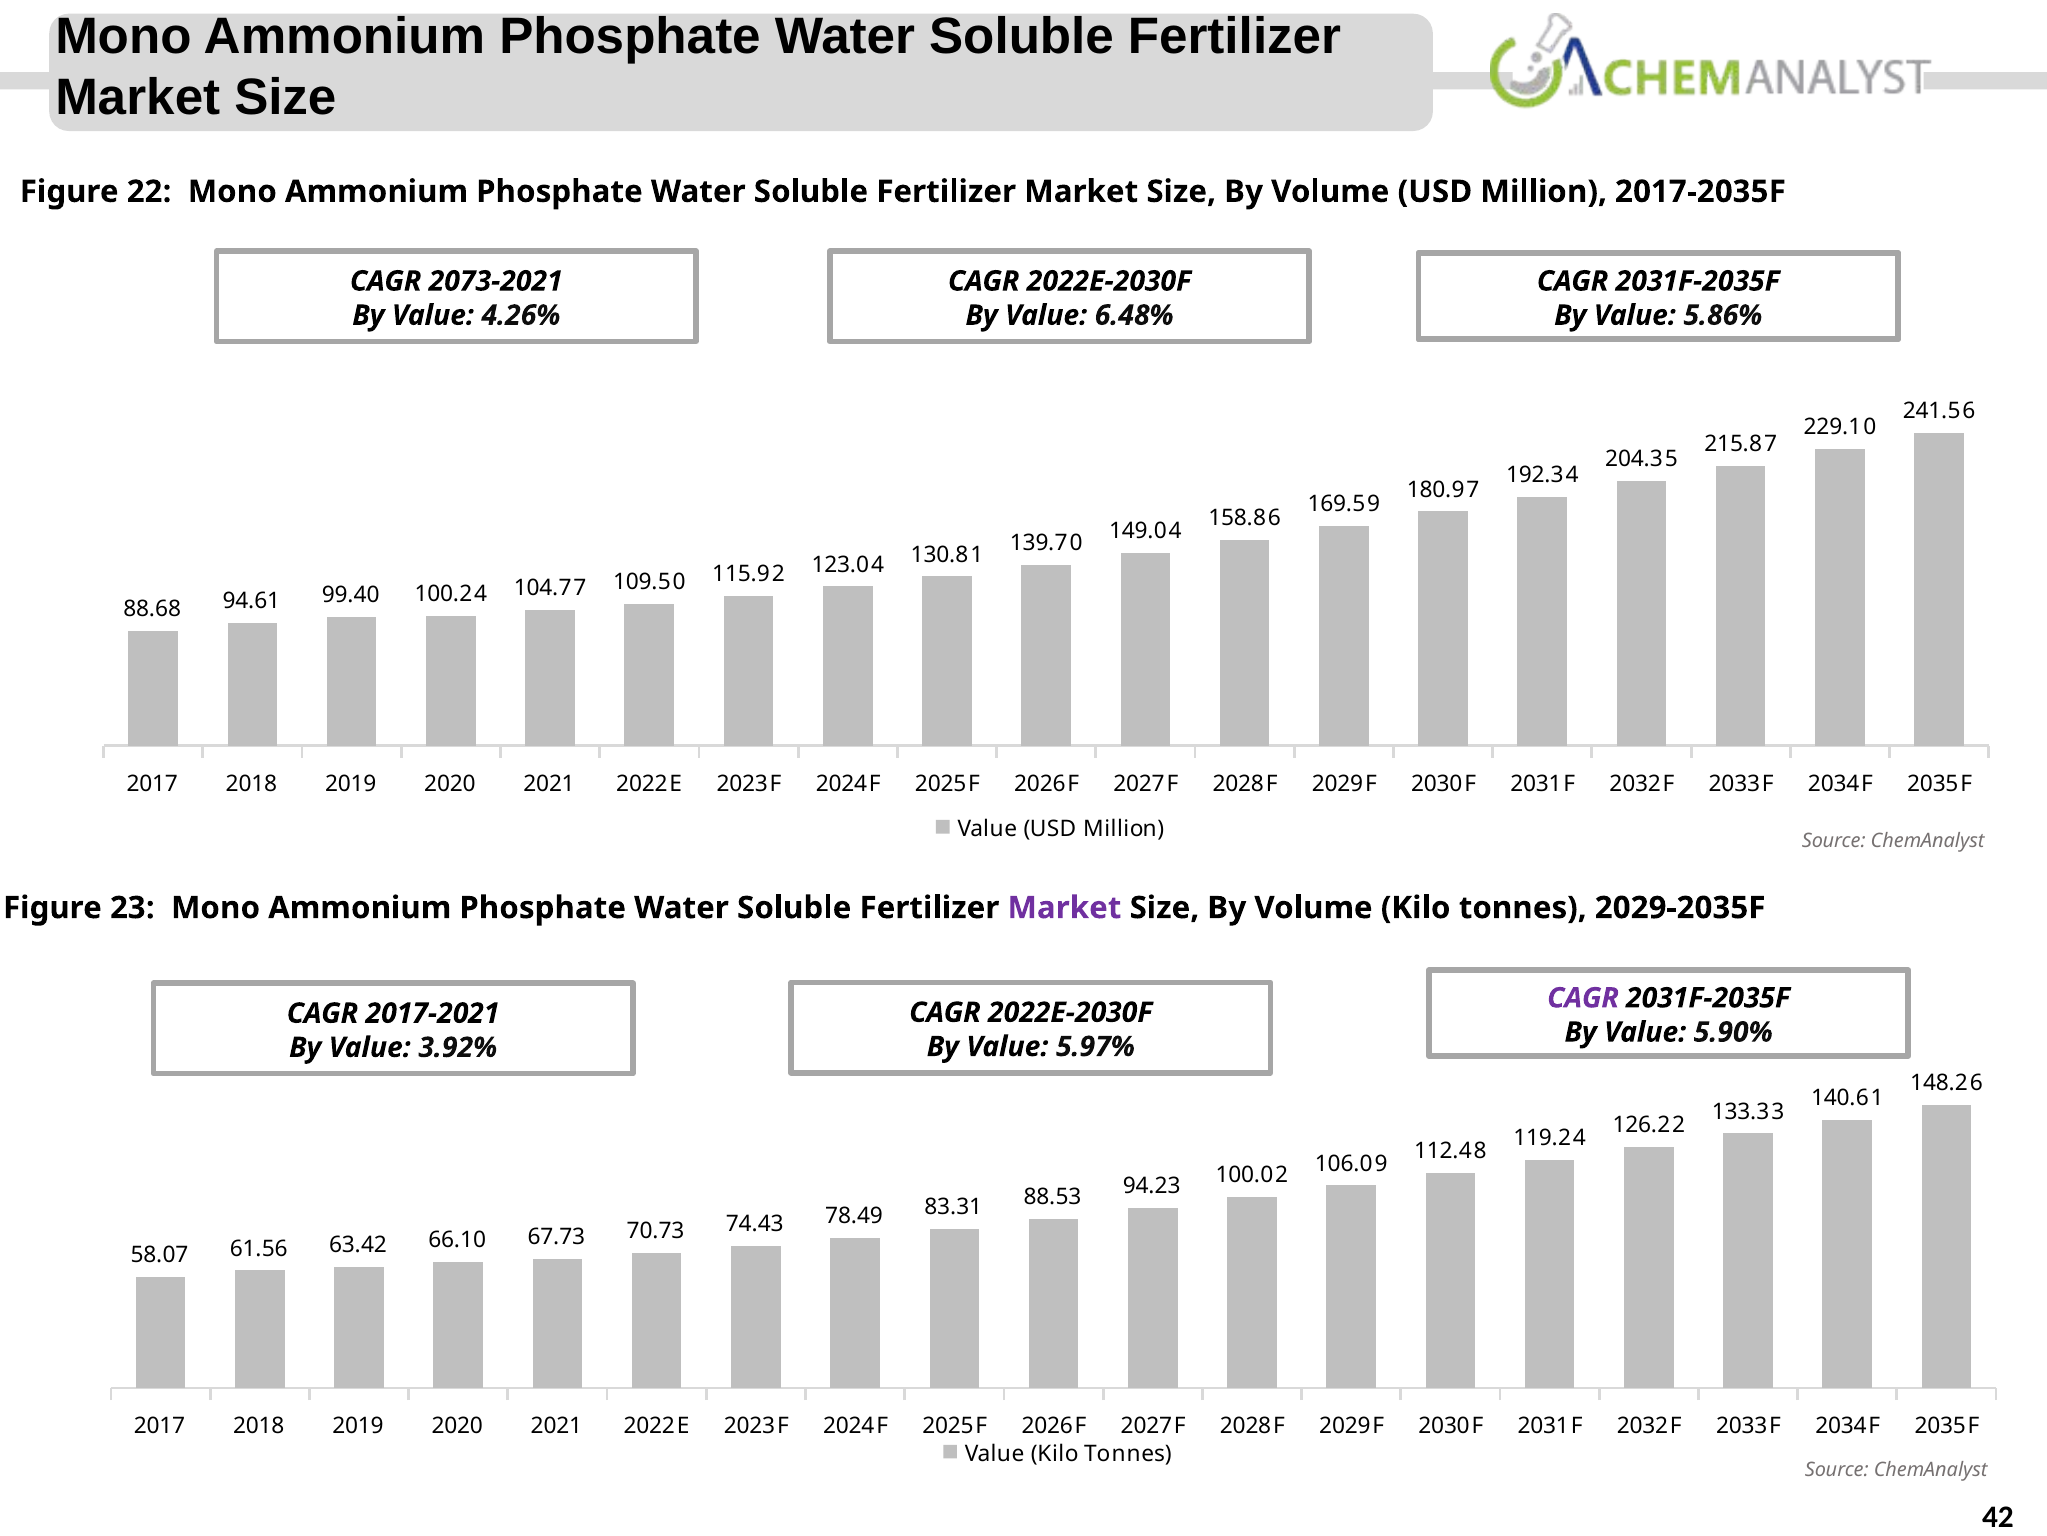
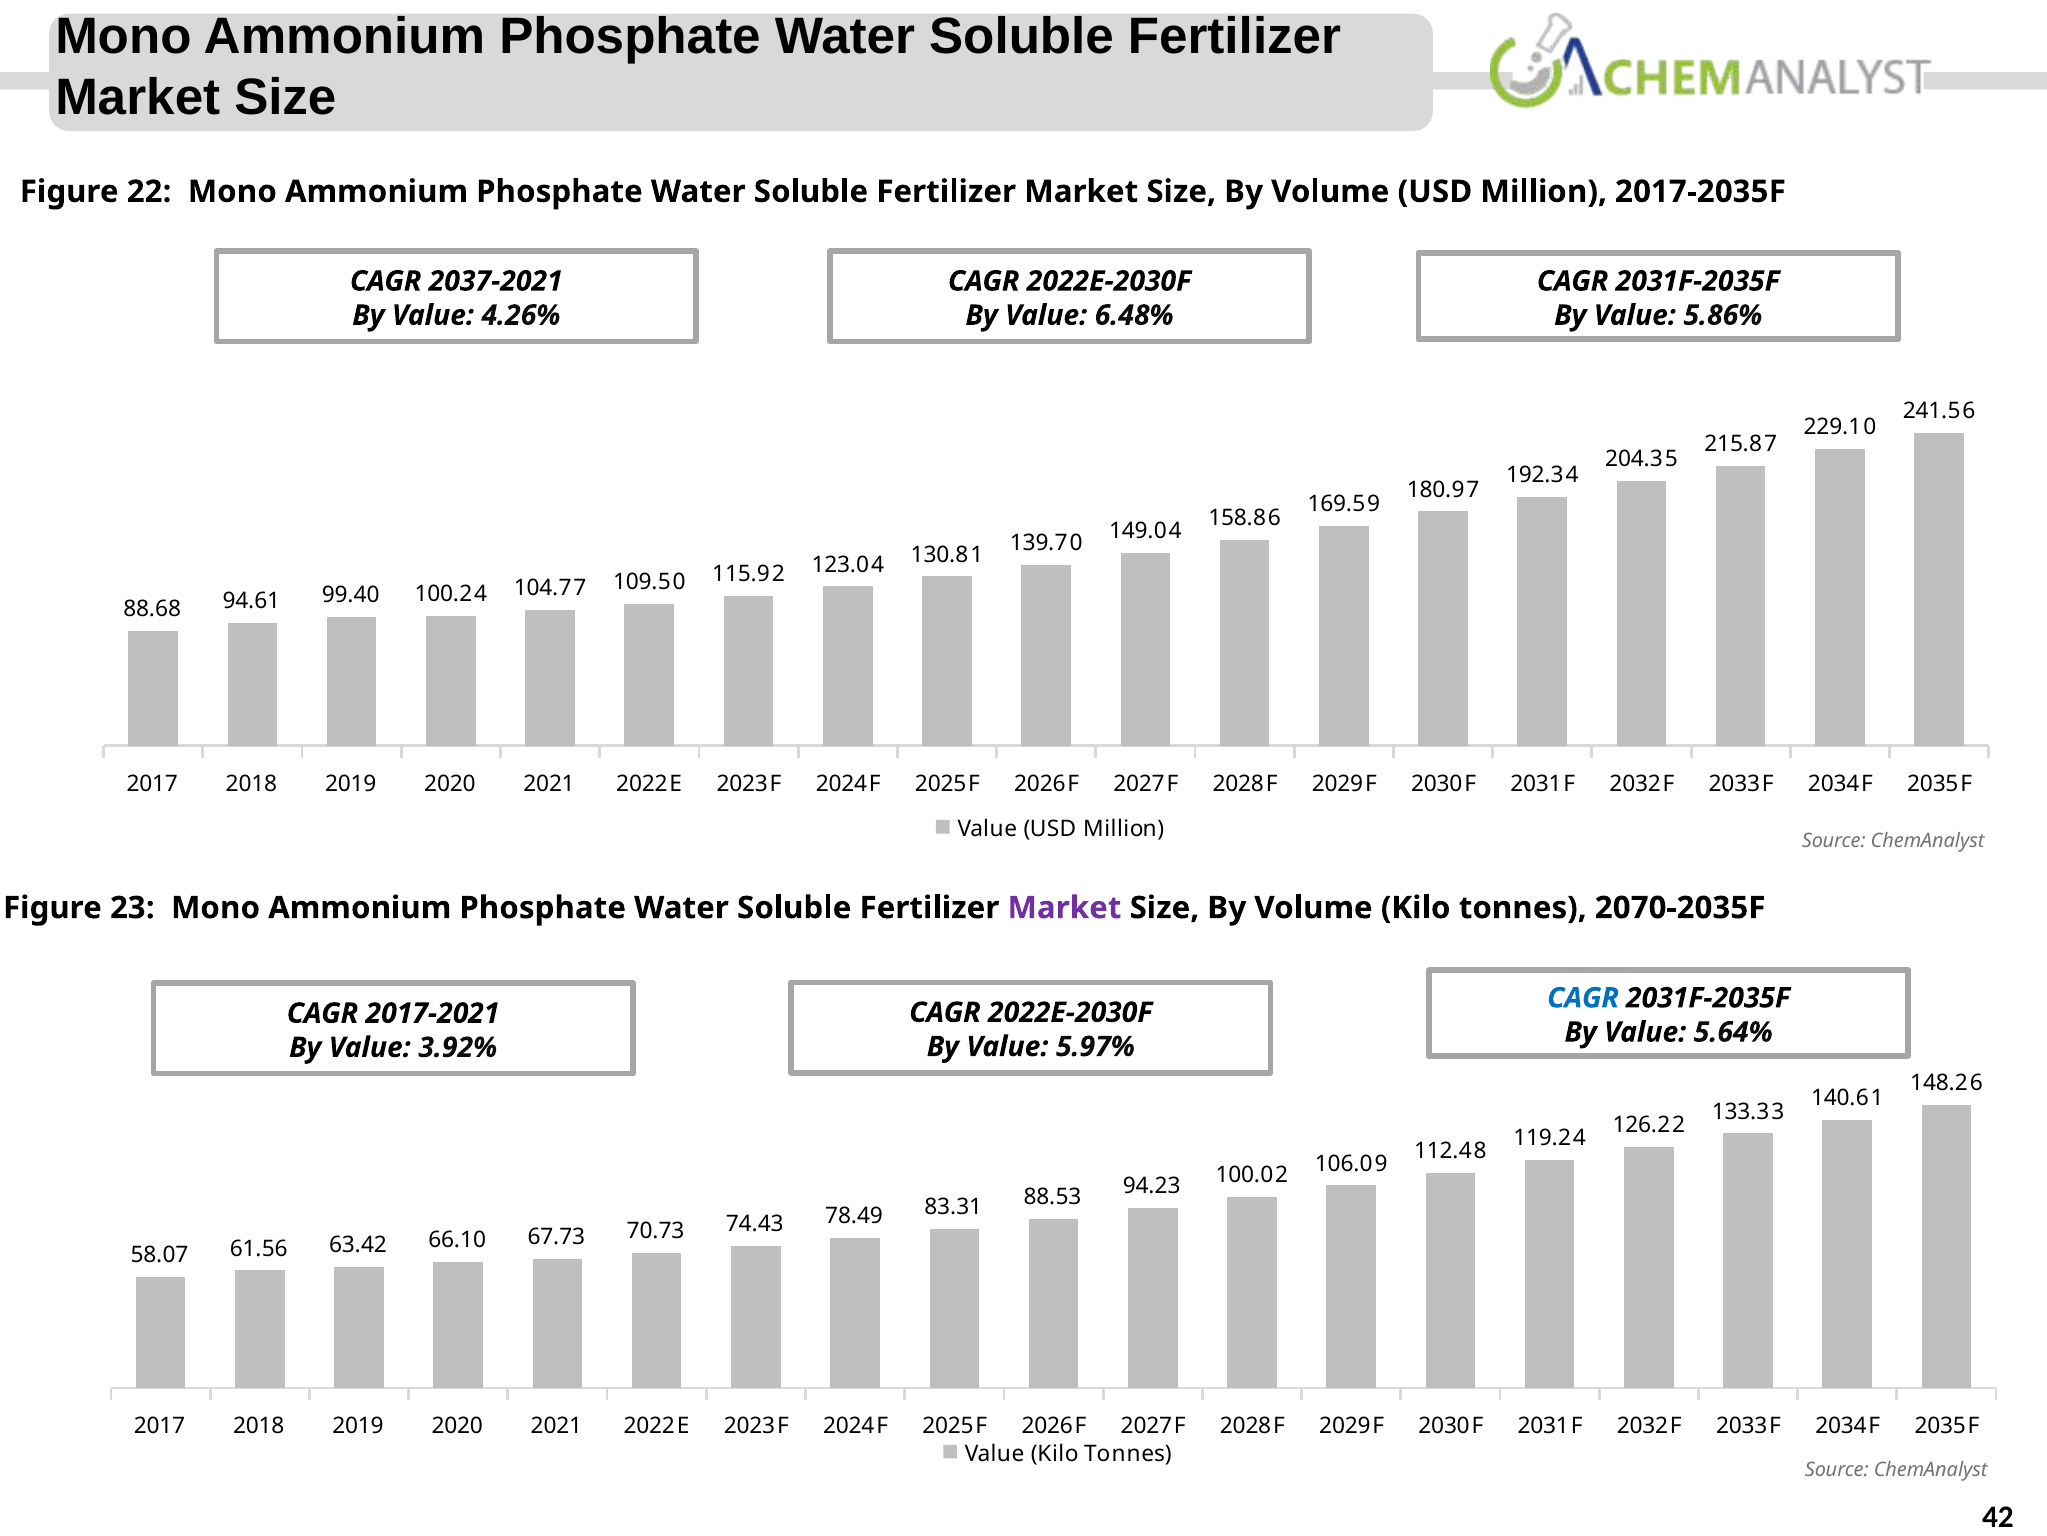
2073-2021: 2073-2021 -> 2037-2021 (496, 281)
2029-2035F: 2029-2035F -> 2070-2035F (1680, 907)
CAGR colour: purple -> blue (1583, 998)
5.90%: 5.90% -> 5.64% (1733, 1032)
